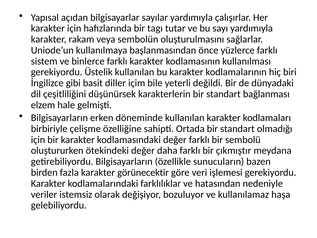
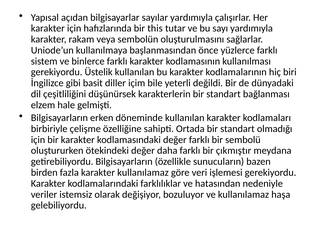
tagı: tagı -> this (155, 28)
karakter görünecektir: görünecektir -> kullanılamaz (143, 172)
